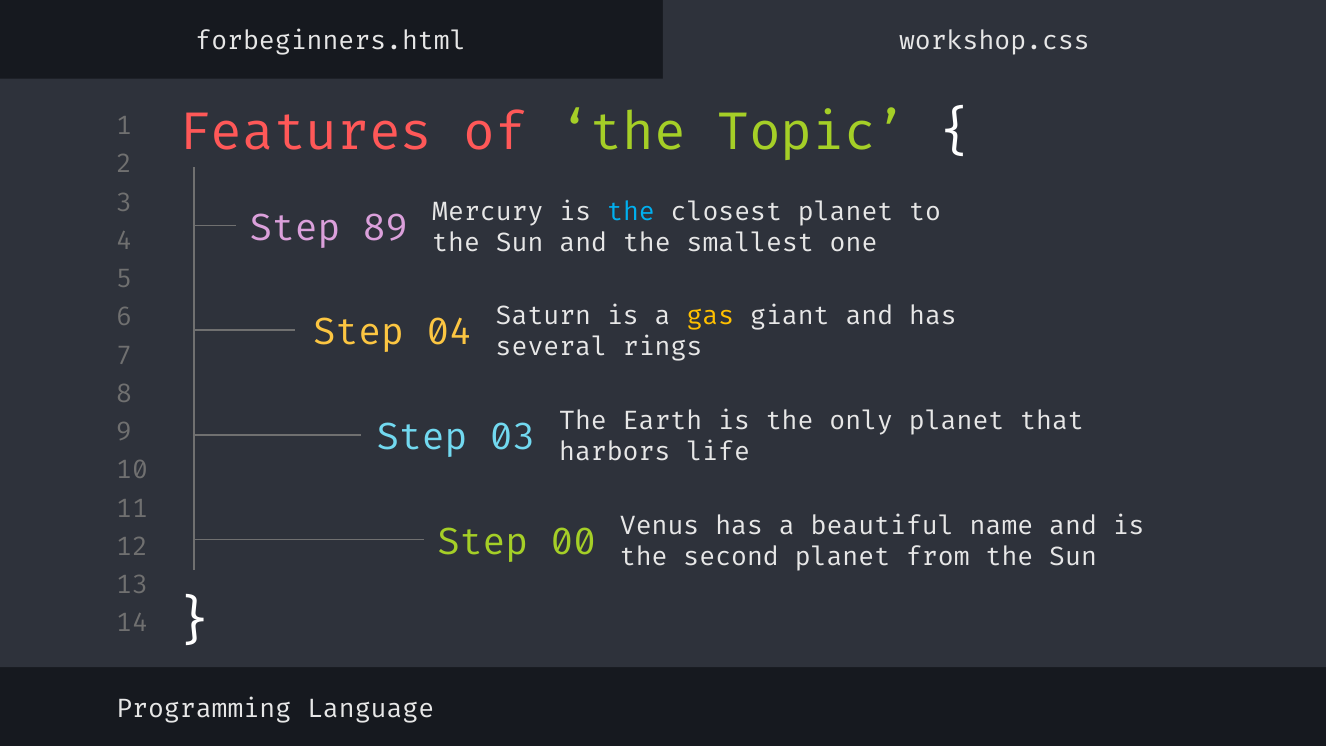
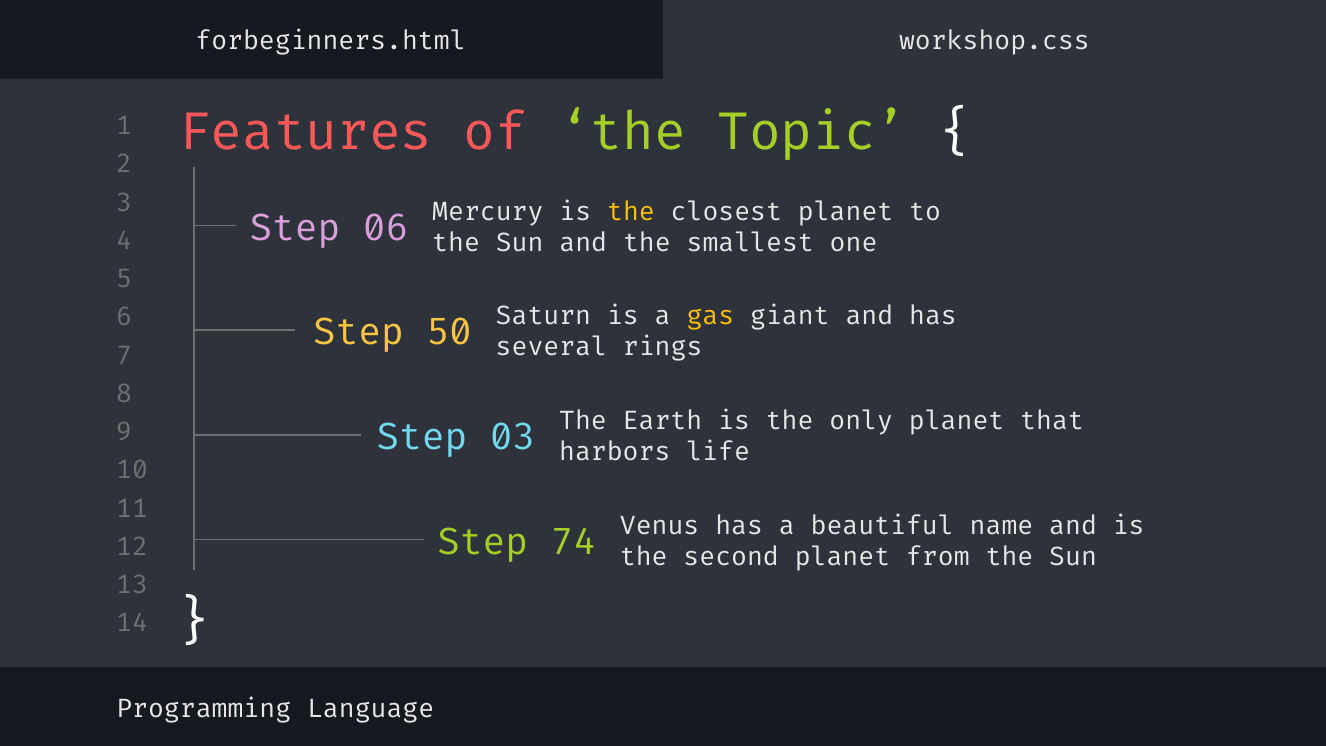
89: 89 -> 06 (386, 228)
the colour: light blue -> yellow (631, 212)
04: 04 -> 50 (449, 333)
00: 00 -> 74 (573, 542)
